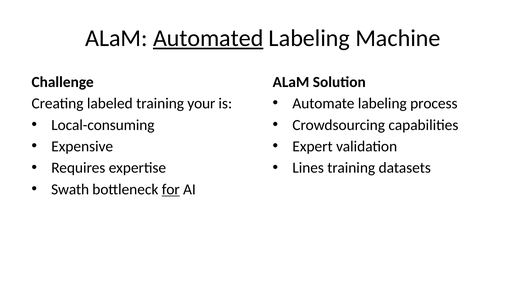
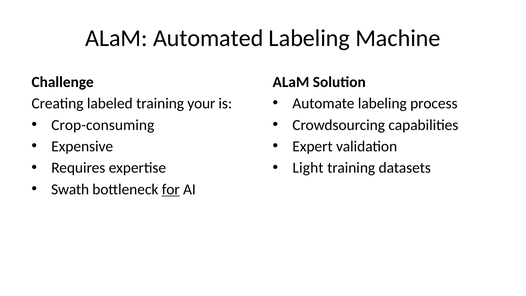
Automated underline: present -> none (208, 38)
Local-consuming: Local-consuming -> Crop-consuming (103, 125)
Lines: Lines -> Light (308, 168)
